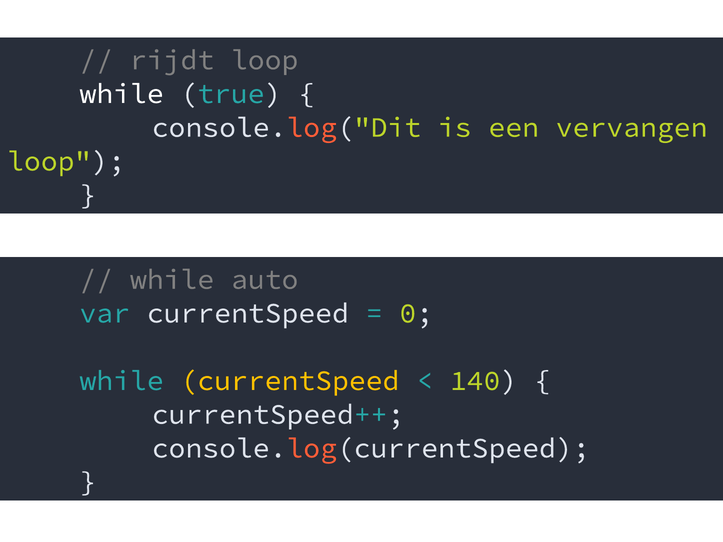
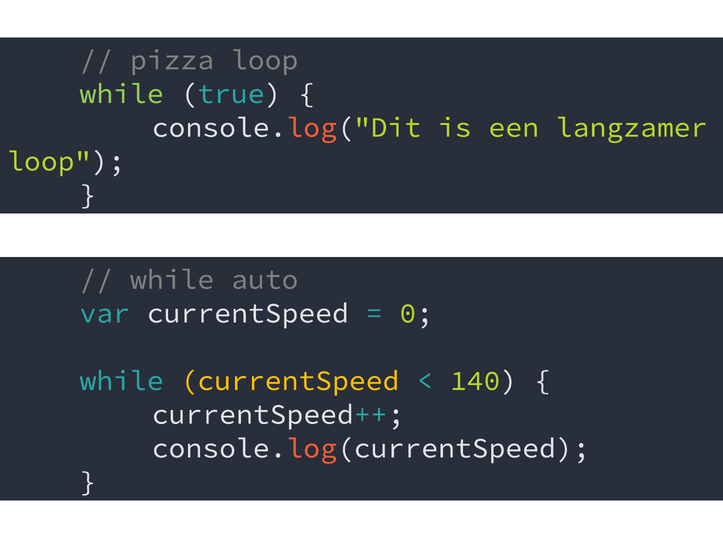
rijdt: rijdt -> pizza (172, 60)
while colour: white -> light green (122, 94)
vervangen: vervangen -> langzamer (632, 128)
